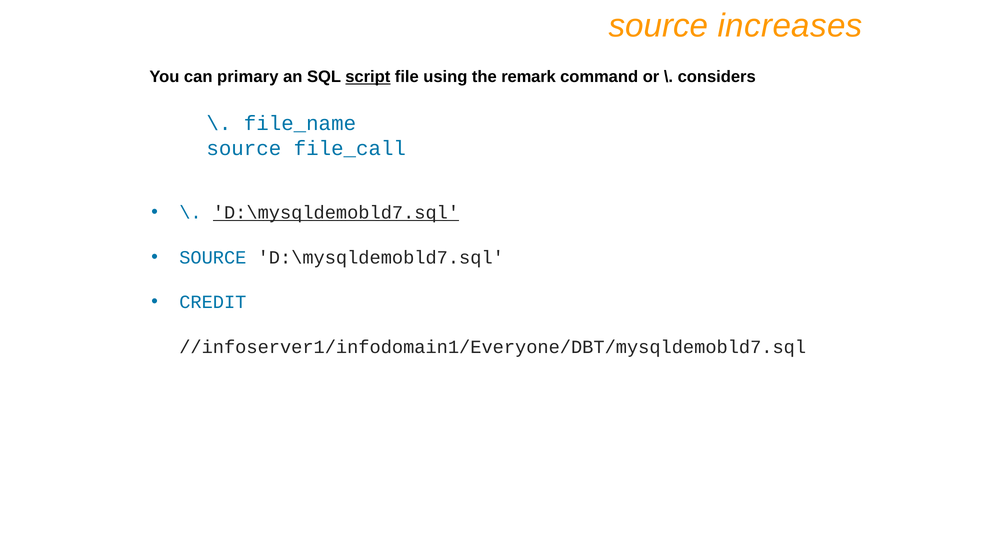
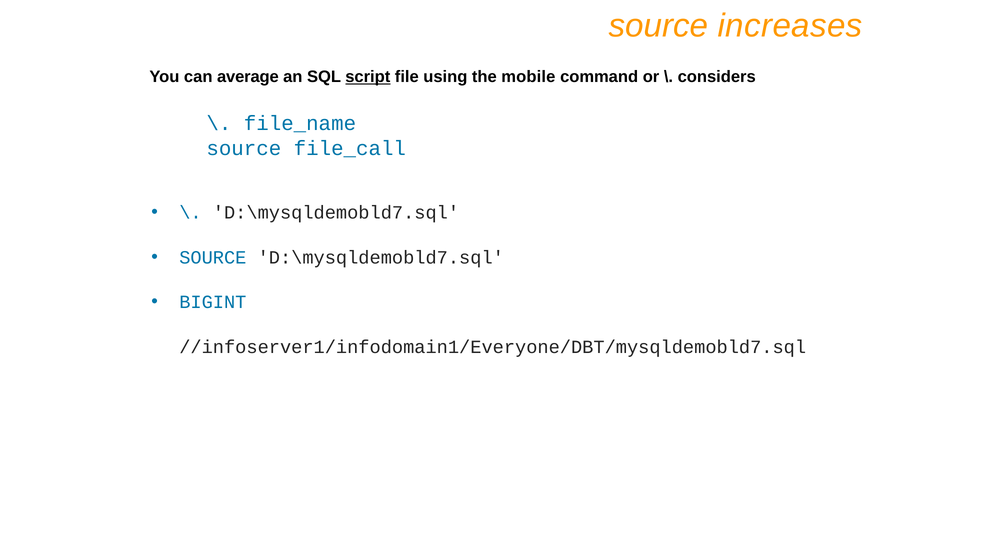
primary: primary -> average (248, 77)
remark: remark -> mobile (528, 77)
D:\mysqldemobld7.sql underline: present -> none (336, 213)
CREDIT: CREDIT -> BIGINT (213, 302)
